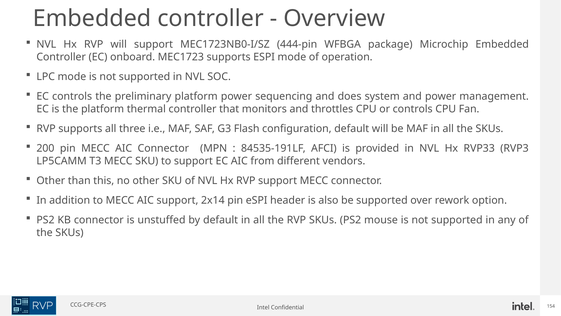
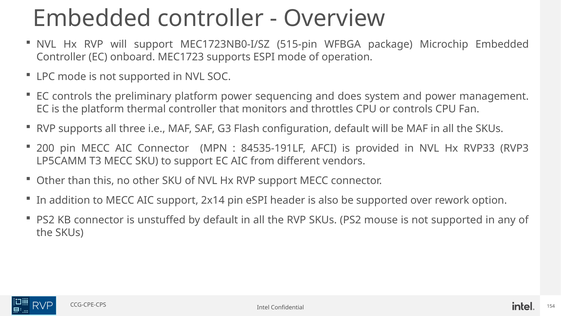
444-pin: 444-pin -> 515-pin (297, 44)
